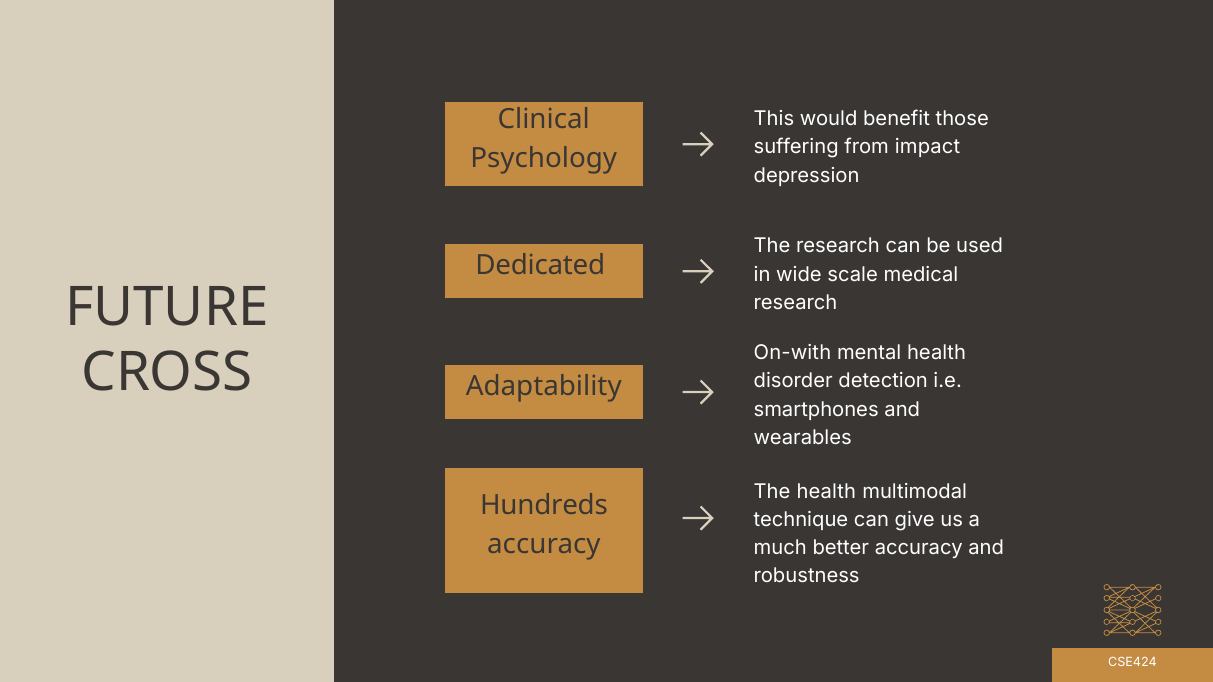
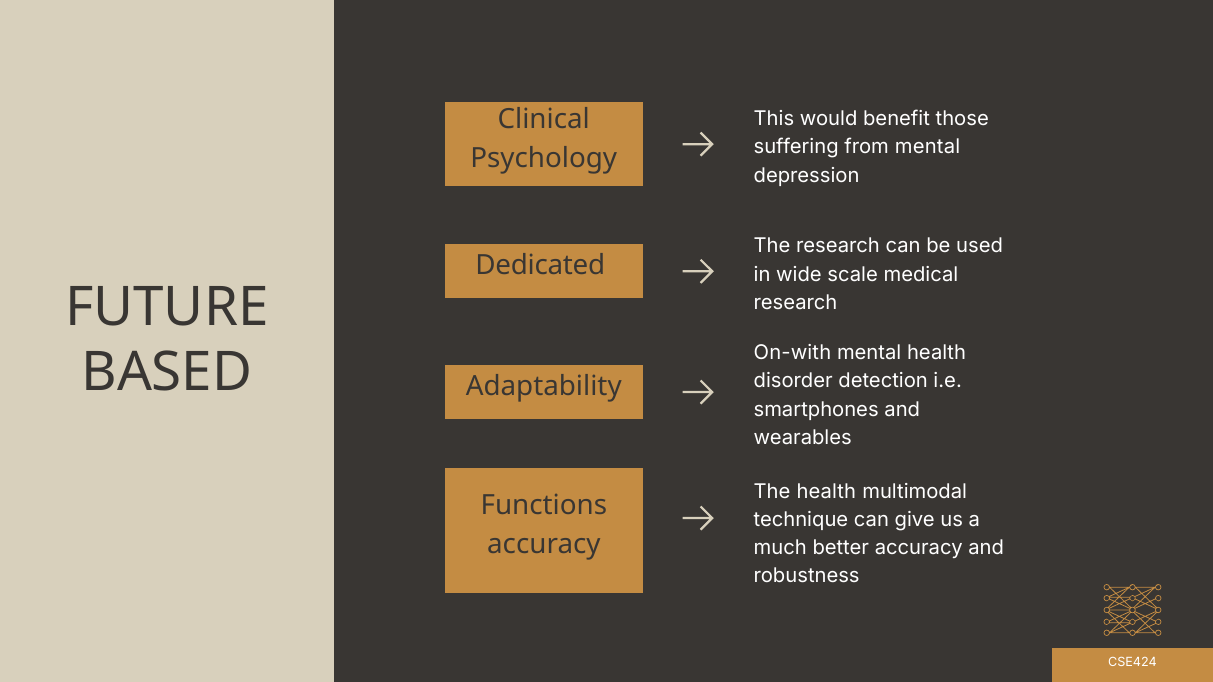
from impact: impact -> mental (928, 147)
CROSS: CROSS -> BASED (167, 373)
Hundreds: Hundreds -> Functions (544, 506)
